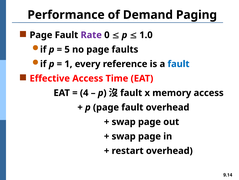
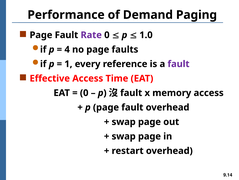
5: 5 -> 4 (67, 49)
fault colour: blue -> purple (179, 64)
4: 4 -> 0 (84, 93)
